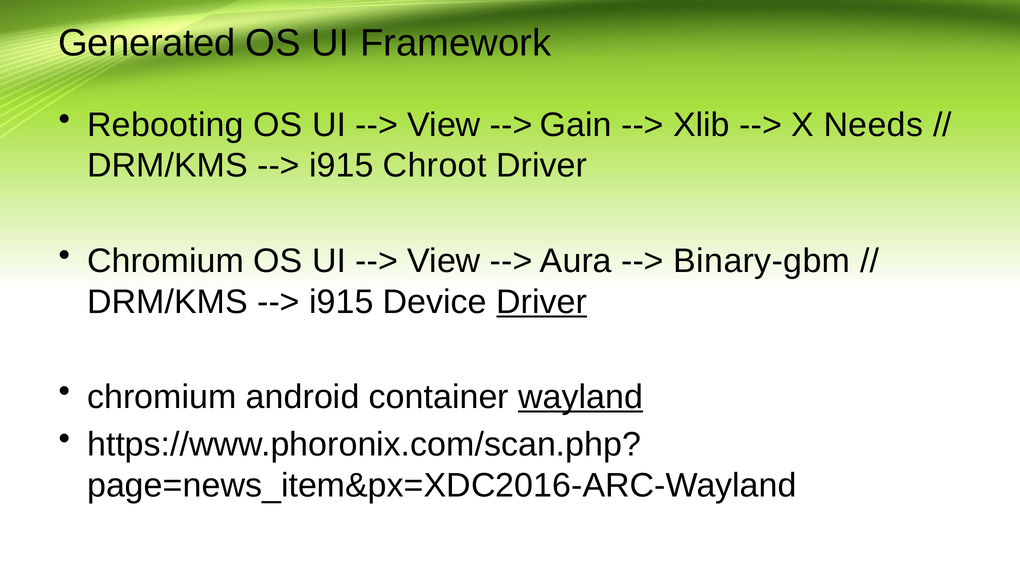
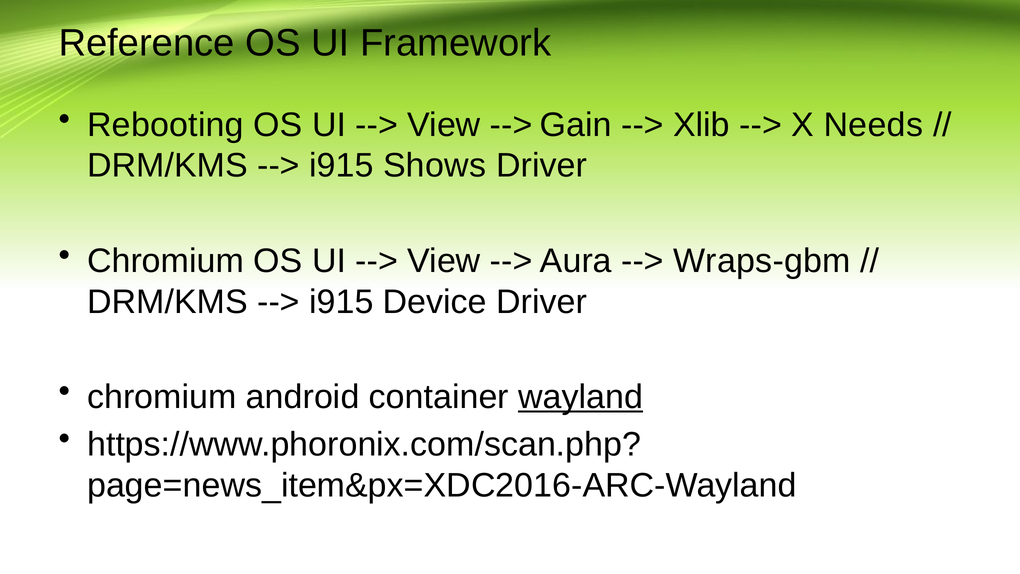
Generated: Generated -> Reference (147, 43)
Chroot: Chroot -> Shows (435, 166)
Binary-gbm: Binary-gbm -> Wraps-gbm (762, 261)
Driver underline: present -> none (542, 302)
